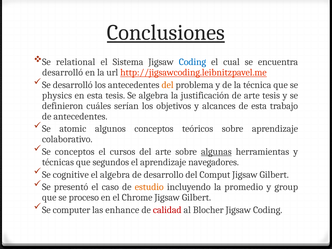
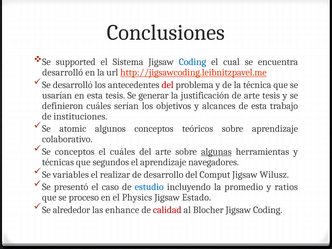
Conclusiones underline: present -> none (166, 32)
relational: relational -> supported (76, 62)
del colour: orange -> red (168, 85)
physics: physics -> usarían (57, 95)
Se algebra: algebra -> generar (154, 95)
de antecedentes: antecedentes -> instituciones (80, 116)
el cursos: cursos -> cuáles (122, 152)
cognitive: cognitive -> variables (71, 175)
el algebra: algebra -> realizar (115, 175)
Gilbert: Gilbert -> Wilusz (274, 175)
estudio colour: orange -> blue (149, 187)
group: group -> ratios (286, 187)
Chrome: Chrome -> Physics (137, 197)
Gilbert: Gilbert -> Estado (196, 197)
computer: computer -> alrededor (71, 210)
